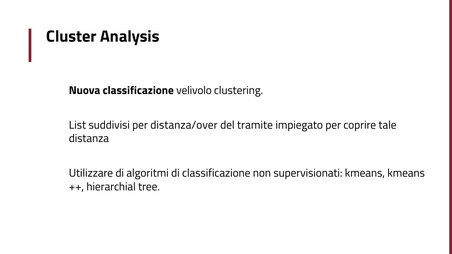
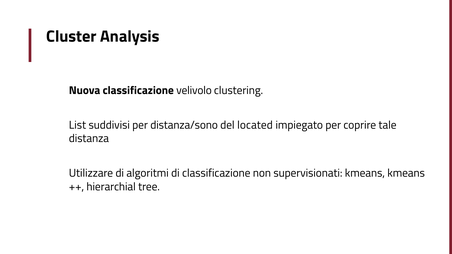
distanza/over: distanza/over -> distanza/sono (184, 125)
tramite: tramite -> located (255, 125)
